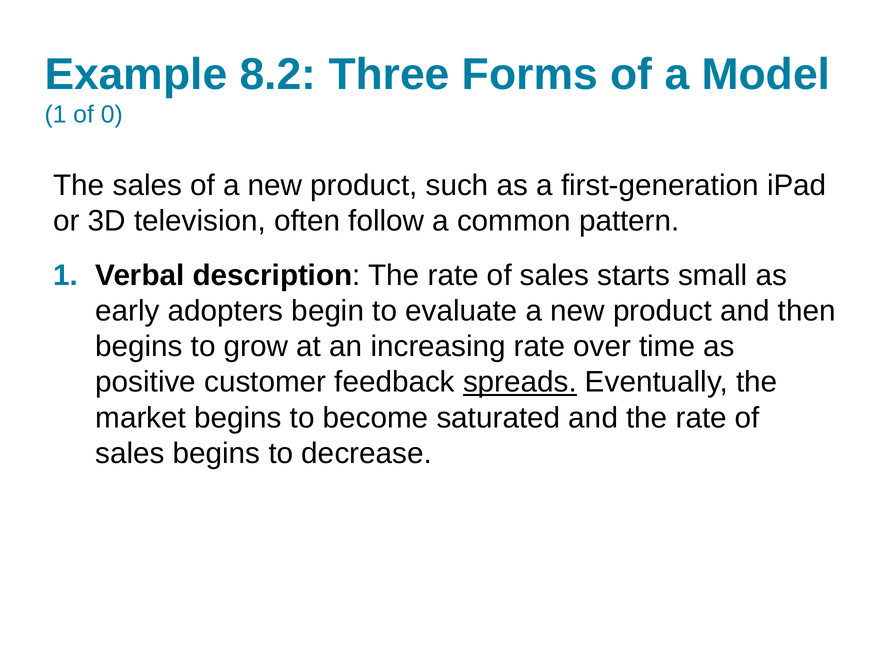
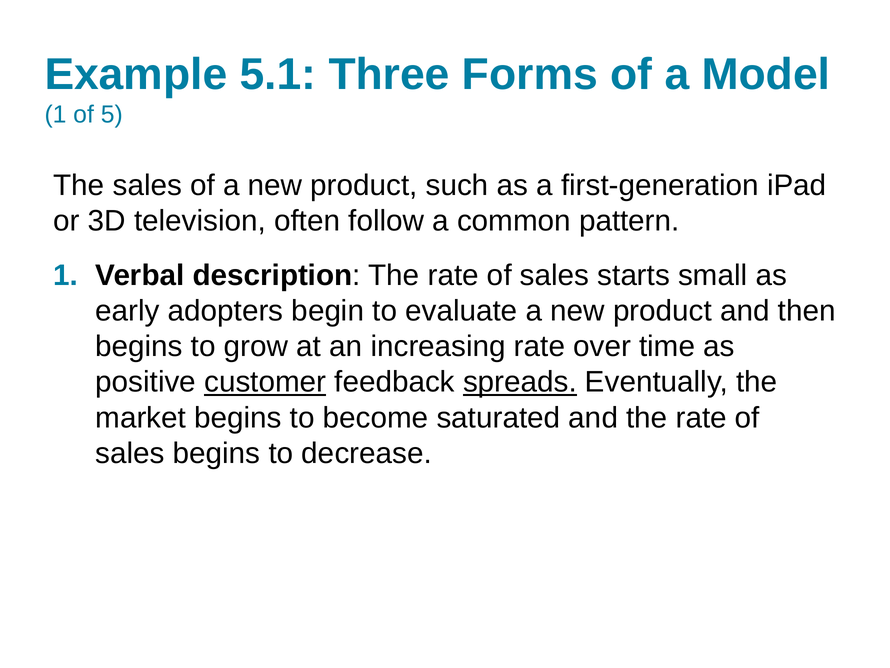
8.2: 8.2 -> 5.1 (278, 74)
0: 0 -> 5 (112, 115)
customer underline: none -> present (265, 382)
